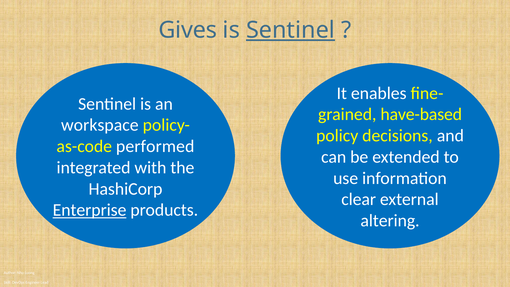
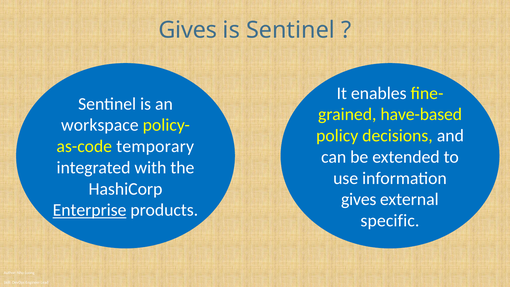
Sentinel underline: present -> none (291, 30)
performed: performed -> temporary (155, 146)
clear: clear -> gives (359, 199)
altering: altering -> specific (390, 221)
